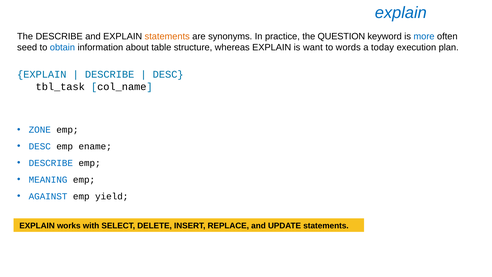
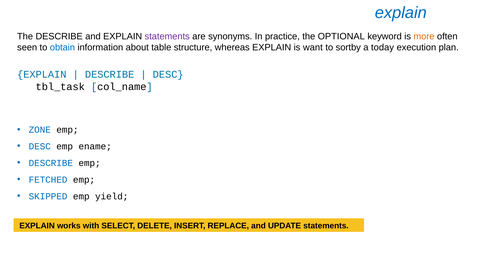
statements colour: orange -> purple (167, 36)
QUESTION: QUESTION -> OPTIONAL (341, 36)
more colour: blue -> orange (424, 36)
seed: seed -> seen (27, 47)
words: words -> sortby (348, 47)
MEANING: MEANING -> FETCHED (48, 180)
AGAINST: AGAINST -> SKIPPED (48, 196)
